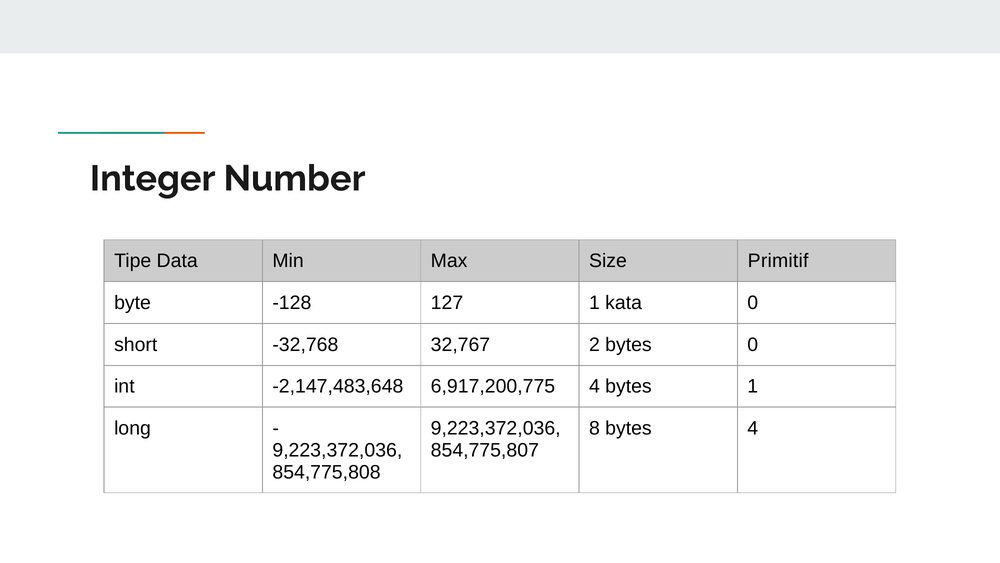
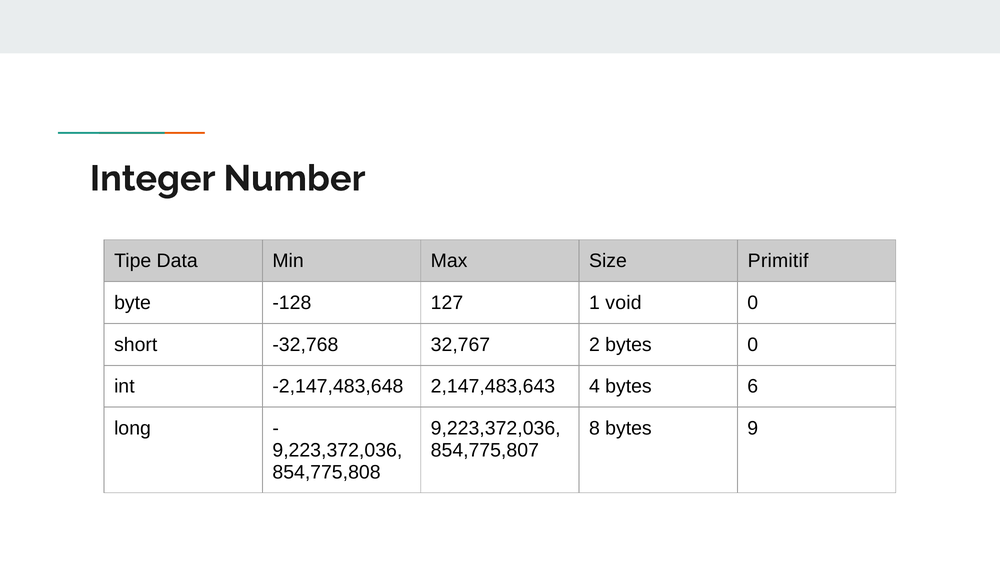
kata: kata -> void (623, 303)
6,917,200,775: 6,917,200,775 -> 2,147,483,643 (493, 386)
bytes 1: 1 -> 6 (753, 386)
bytes 4: 4 -> 9 (753, 428)
